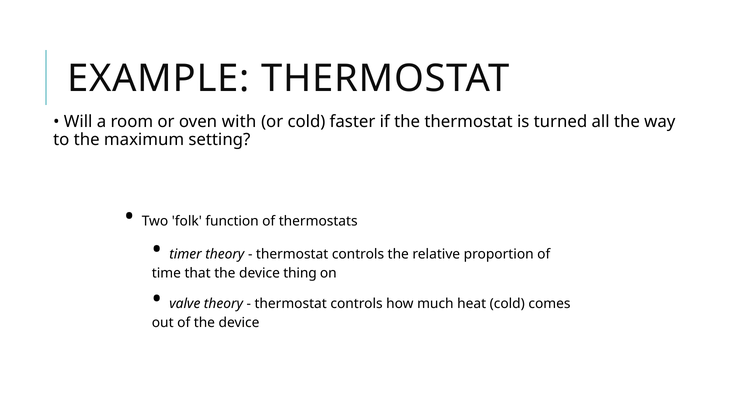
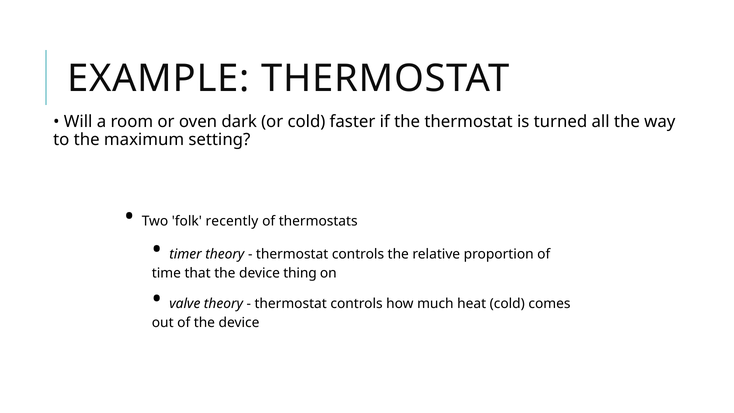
with: with -> dark (239, 122)
function: function -> recently (232, 221)
